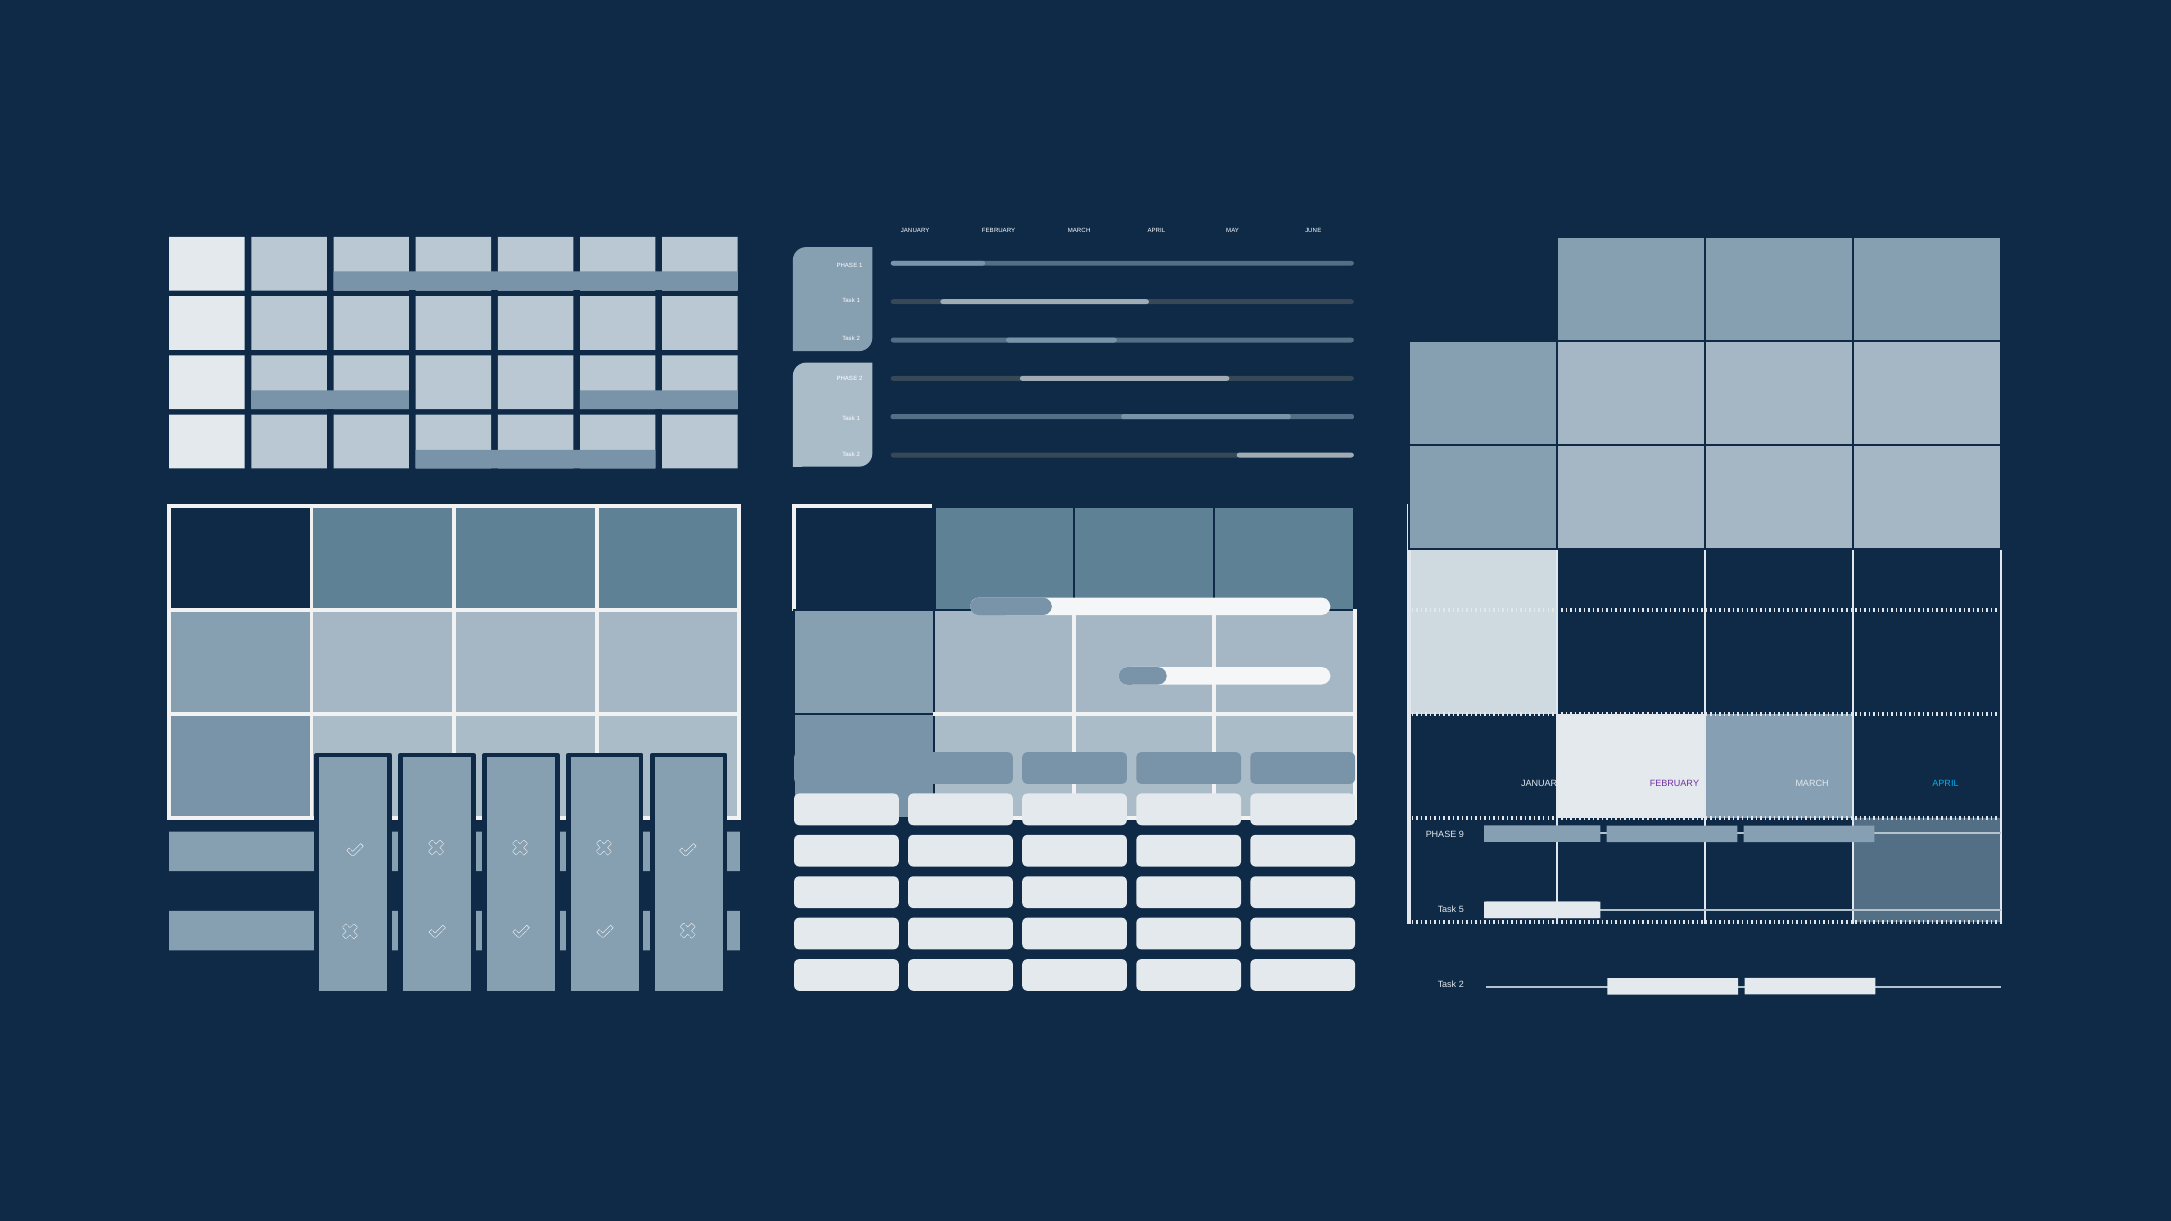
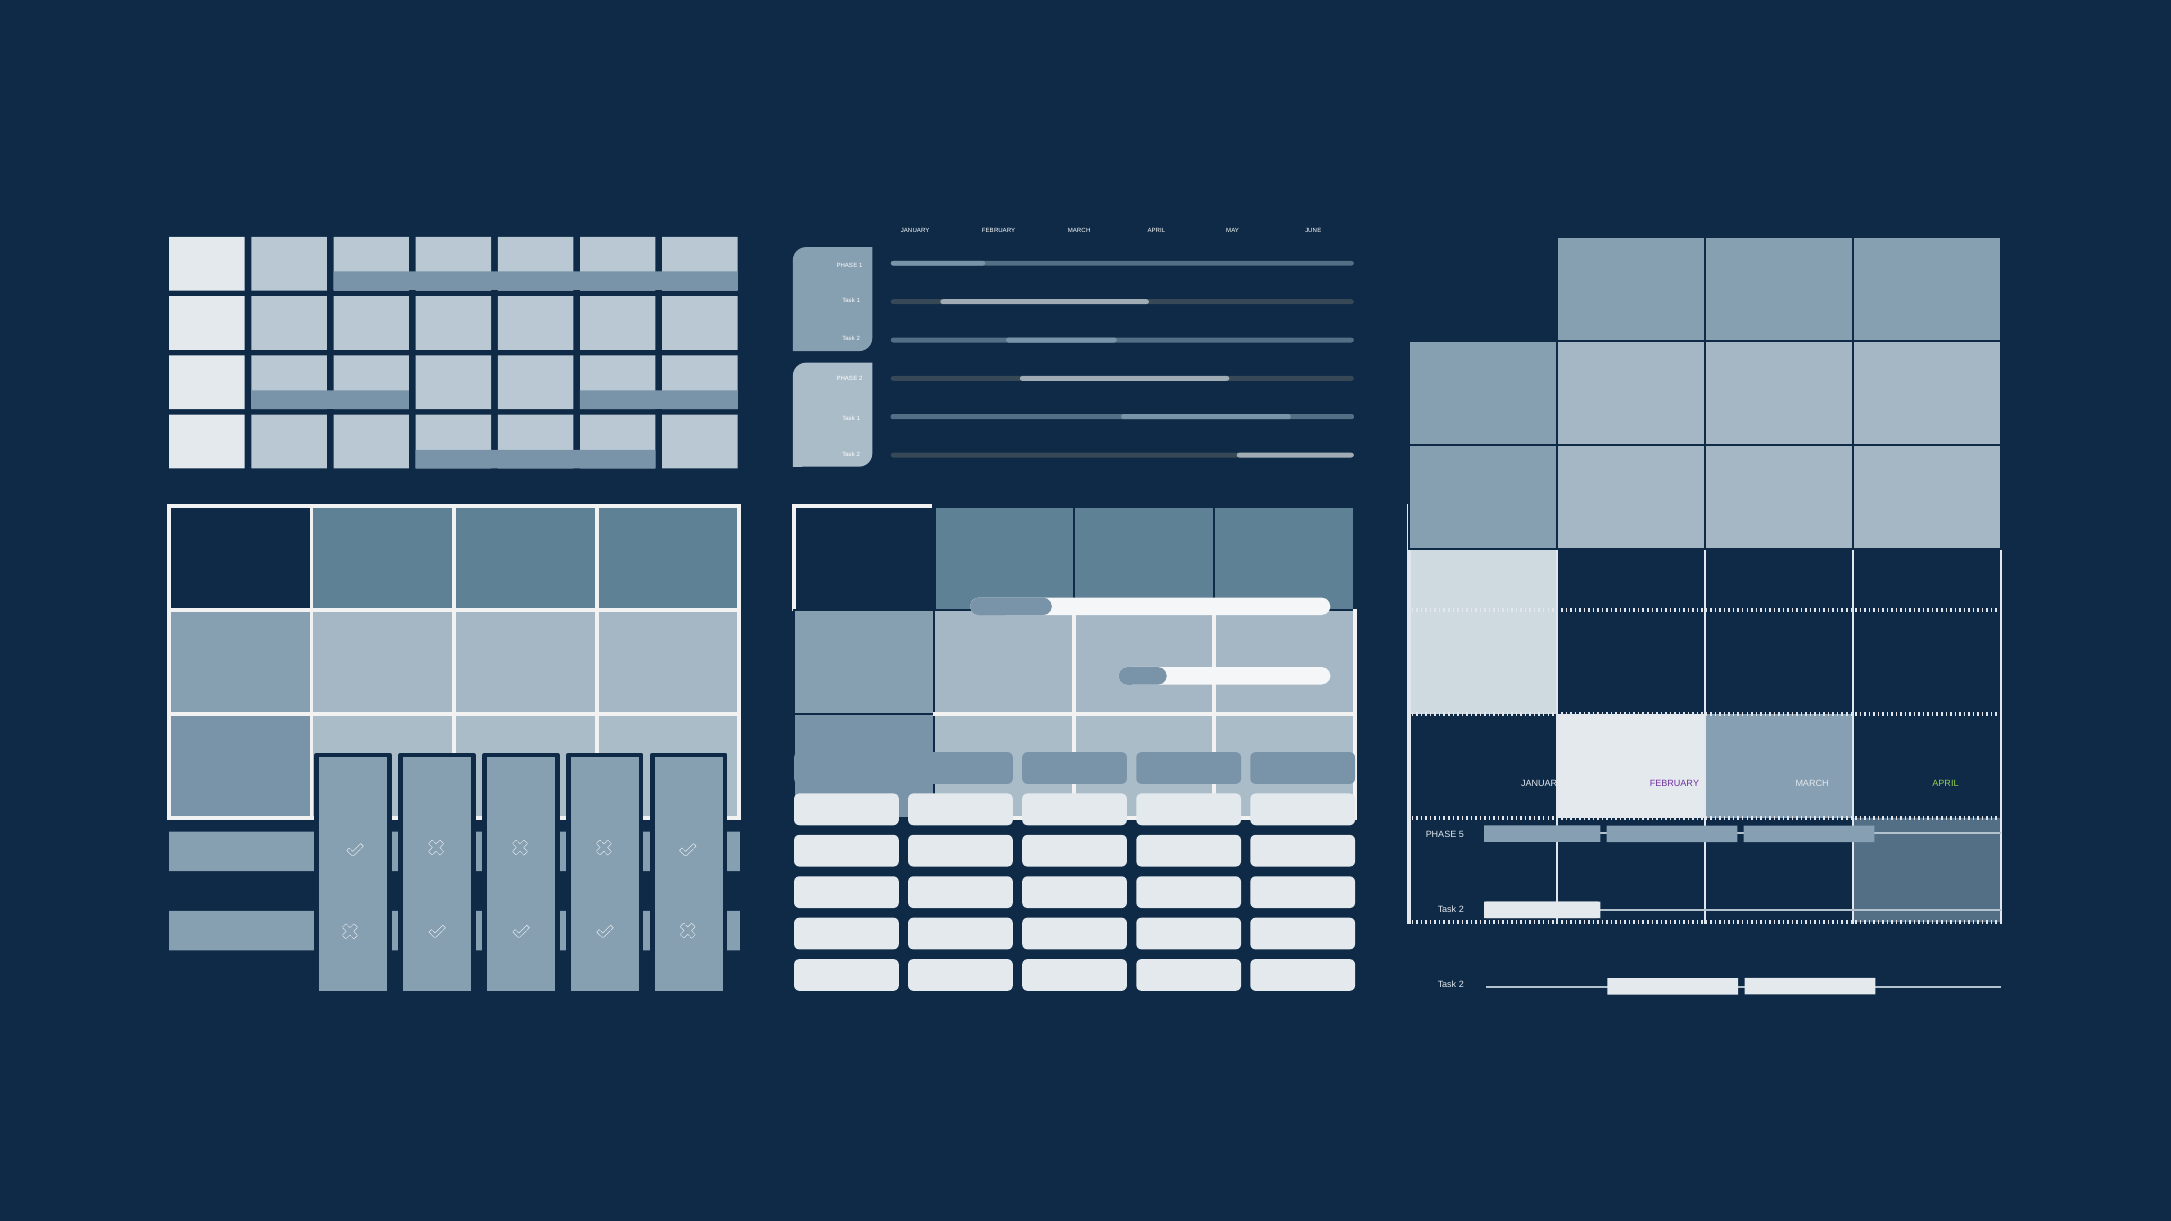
APRIL colour: light blue -> light green (1945, 784)
9: 9 -> 5 (1461, 834)
5: 5 -> 2 (1461, 909)
